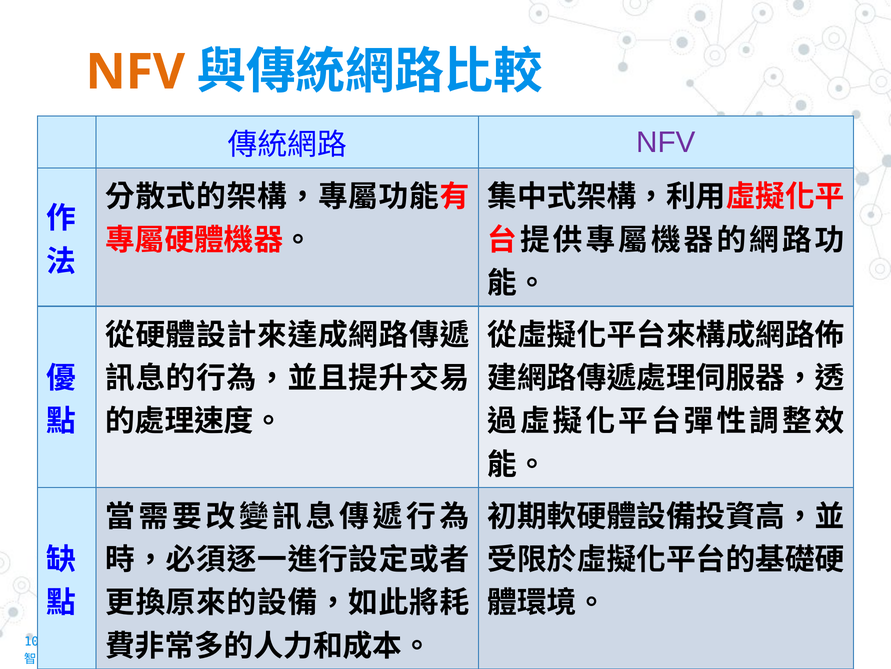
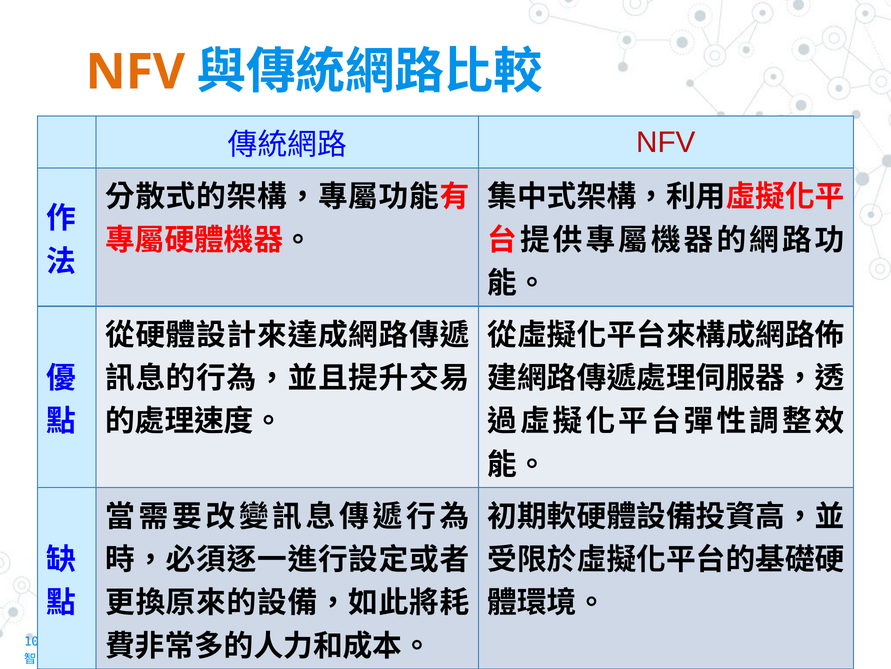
NFV colour: purple -> red (666, 142)
